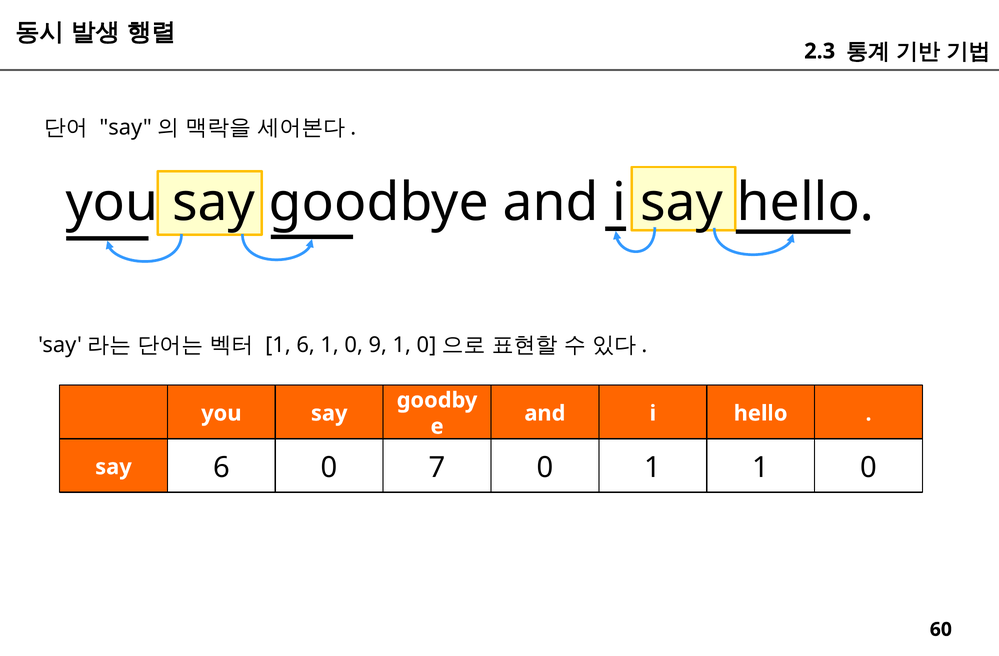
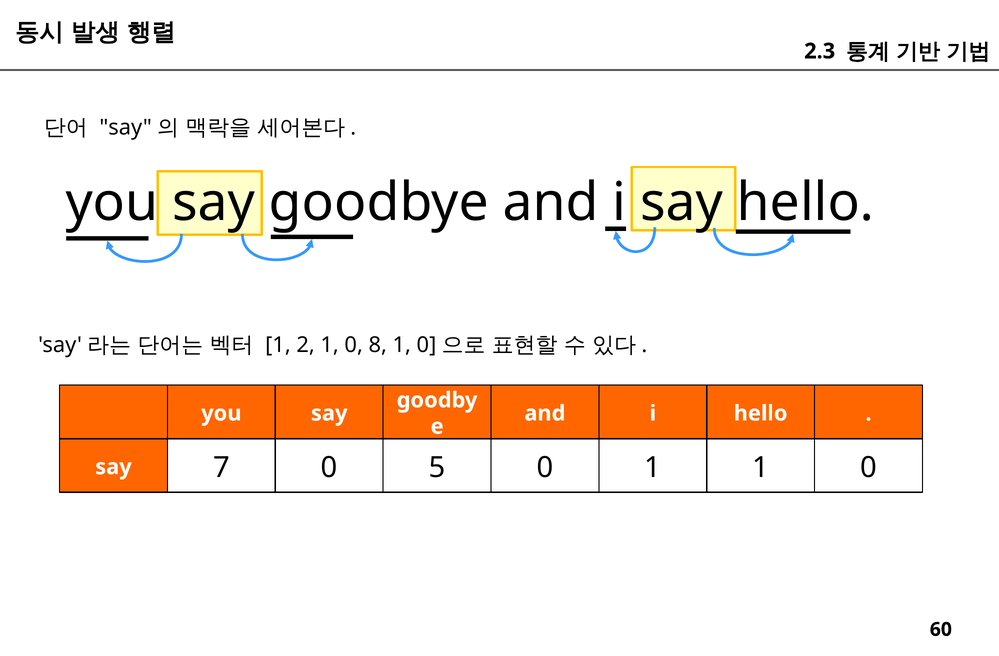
1 6: 6 -> 2 (306, 345)
9: 9 -> 8 (378, 345)
say 6: 6 -> 7 (221, 468)
7: 7 -> 5 (437, 468)
